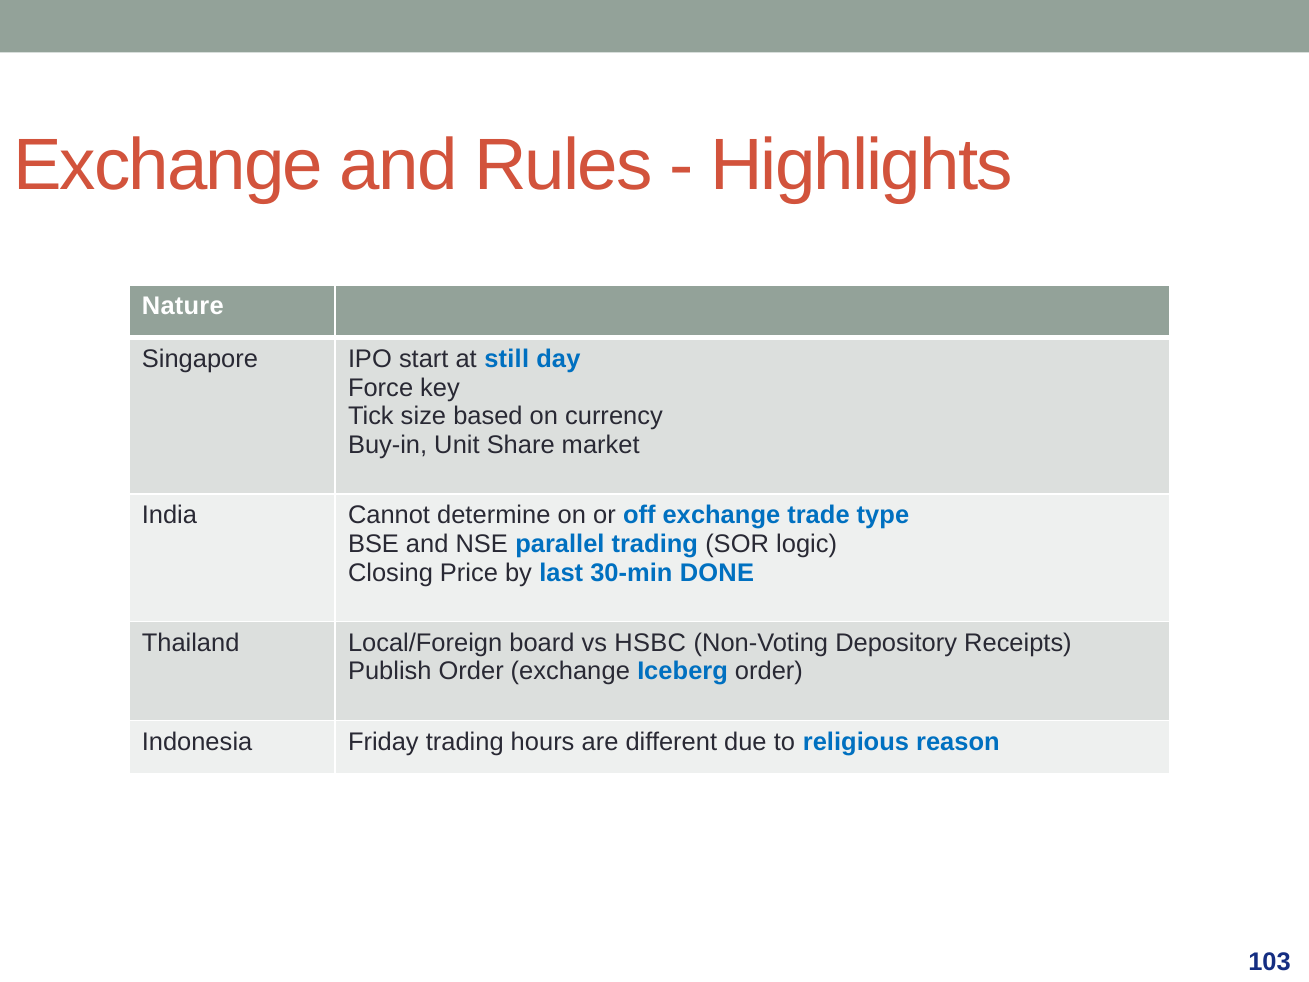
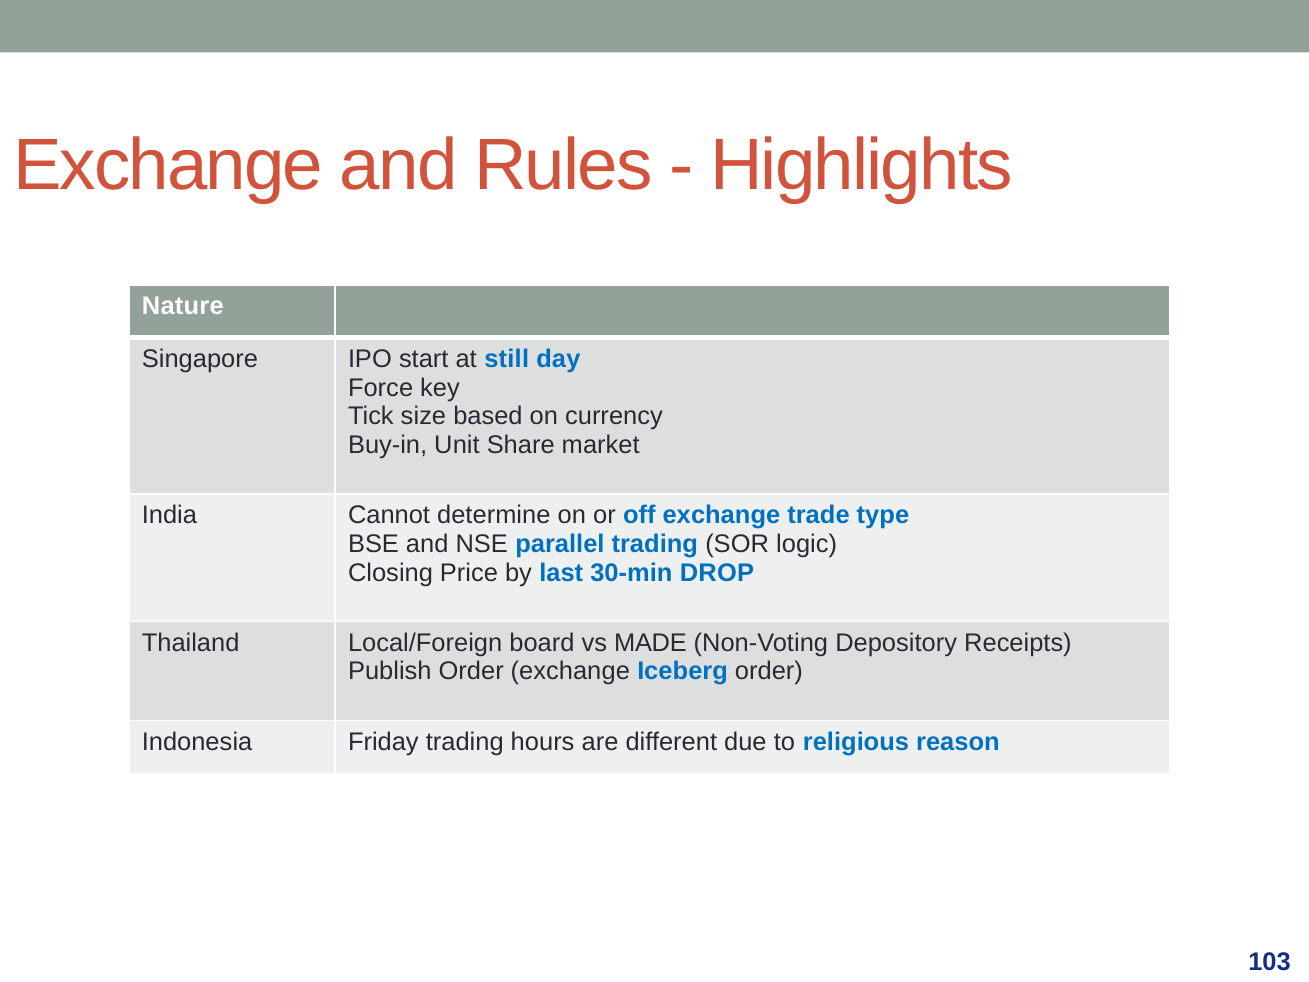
DONE: DONE -> DROP (717, 572)
HSBC: HSBC -> MADE (650, 643)
